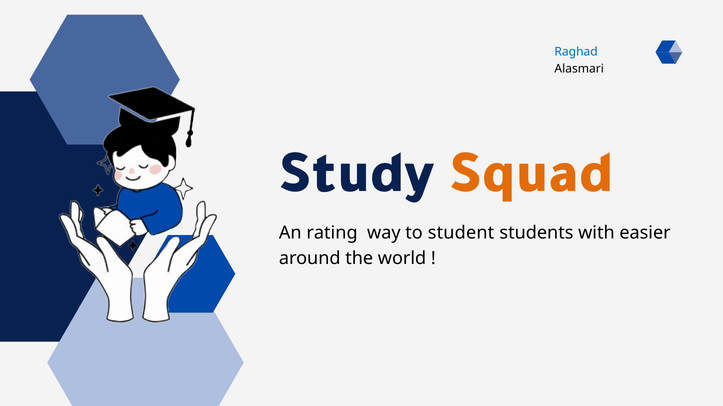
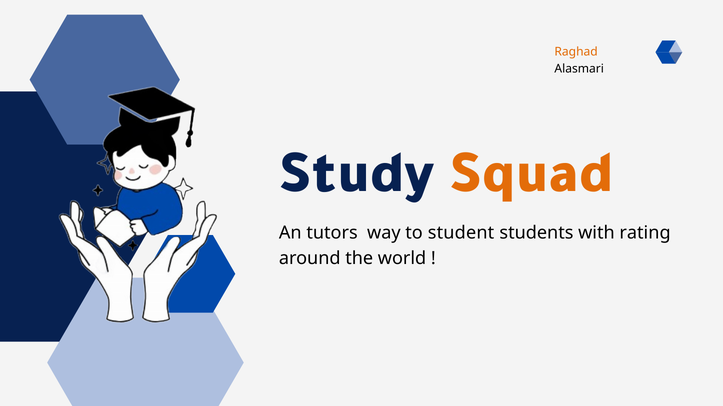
Raghad colour: blue -> orange (576, 52)
rating: rating -> tutors (332, 233)
easier: easier -> rating (645, 233)
